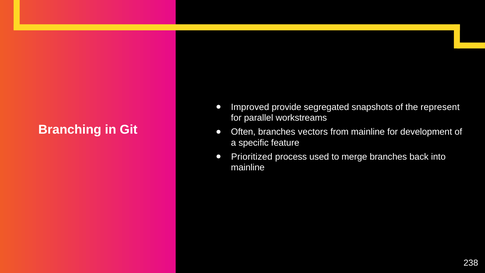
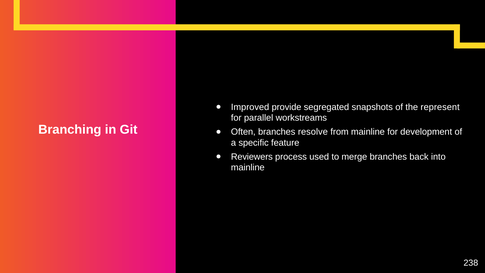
vectors: vectors -> resolve (313, 132)
Prioritized: Prioritized -> Reviewers (252, 157)
